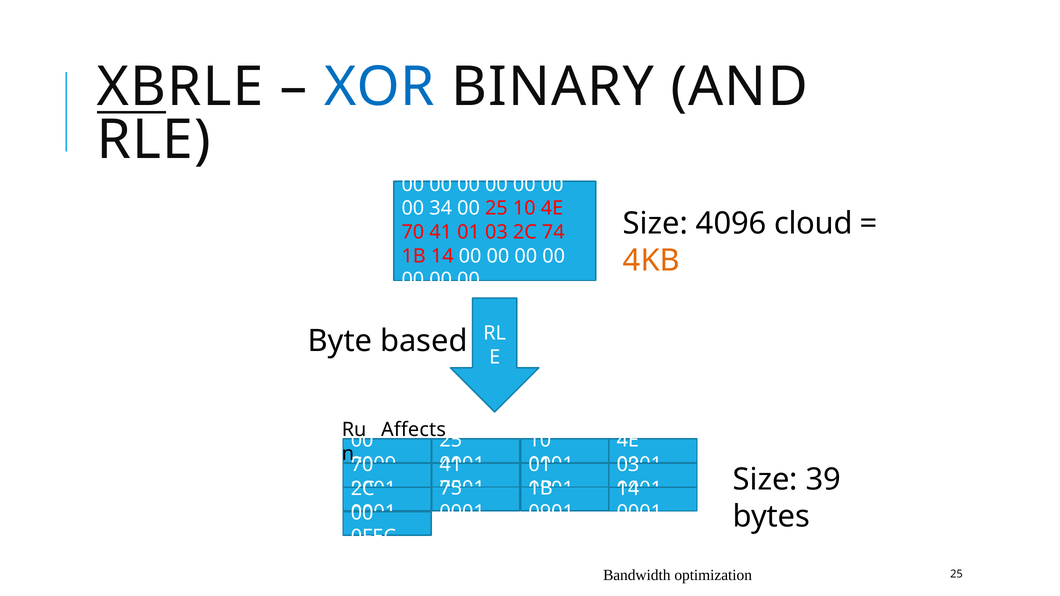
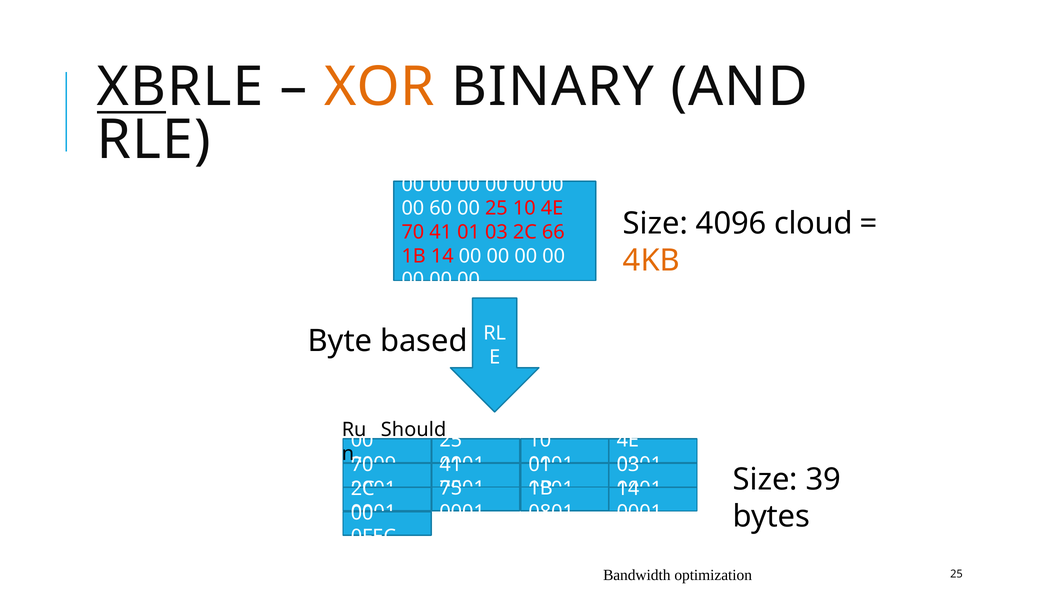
XOR colour: blue -> orange (379, 87)
34: 34 -> 60 (441, 208)
74: 74 -> 66 (553, 232)
Affects: Affects -> Should (414, 430)
0901: 0901 -> 0801 (551, 512)
